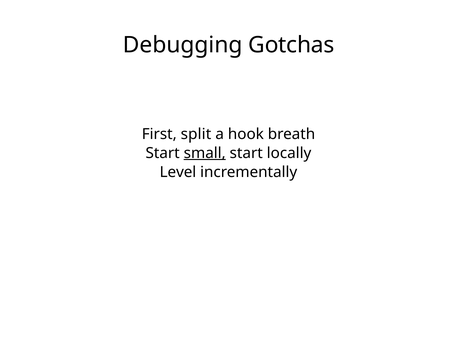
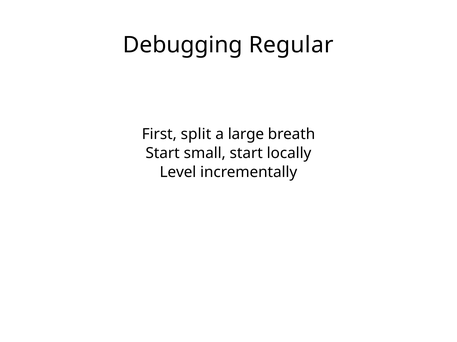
Gotchas: Gotchas -> Regular (291, 45)
hook: hook -> large (246, 134)
small underline: present -> none (205, 153)
